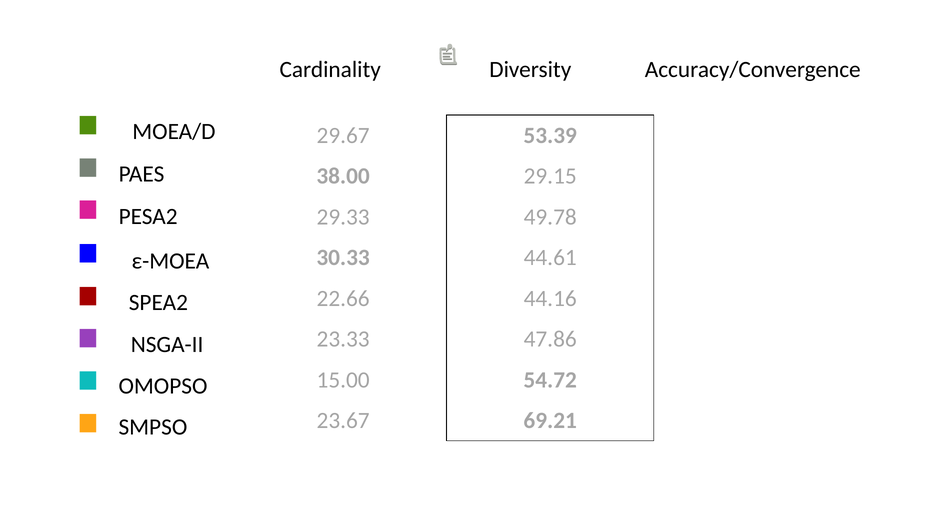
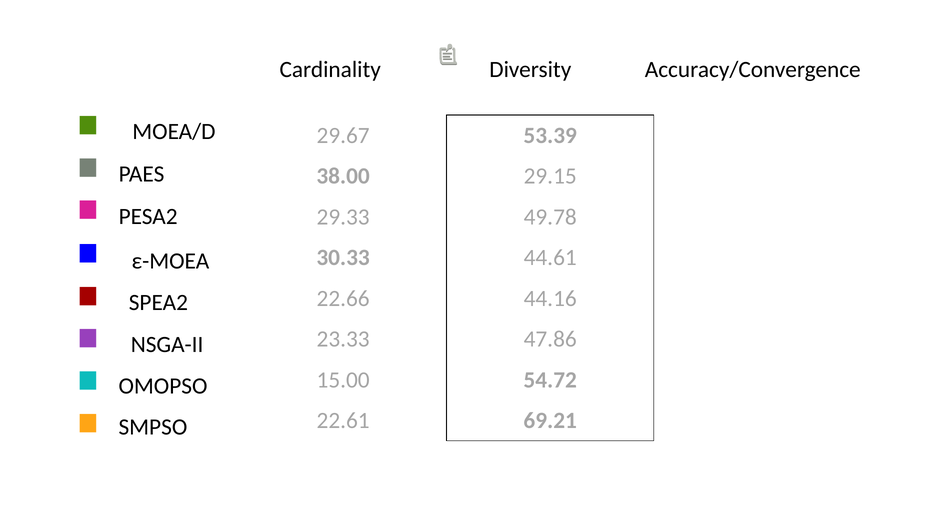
23.67: 23.67 -> 22.61 (343, 421)
